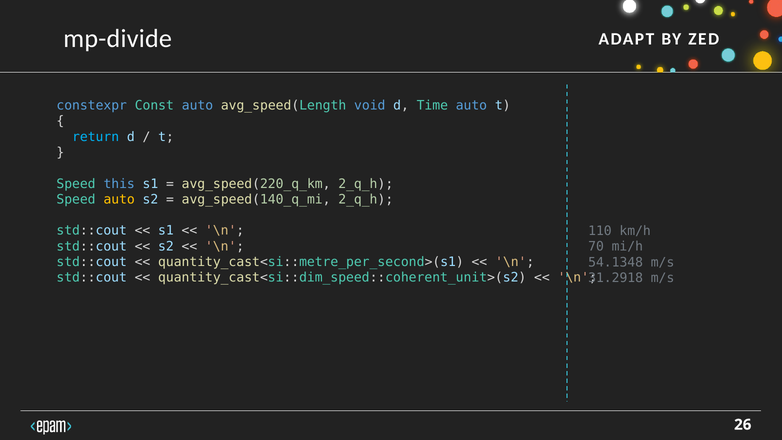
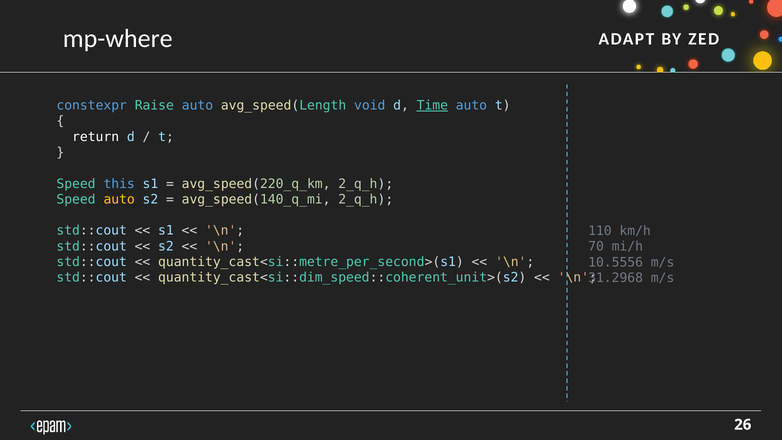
mp-divide: mp-divide -> mp-where (118, 39)
Const: Const -> Raise (154, 105)
Time underline: none -> present (432, 105)
return colour: light blue -> white (96, 137)
54.1348: 54.1348 -> 10.5556 (616, 262)
31.2918: 31.2918 -> 31.2968 (616, 278)
